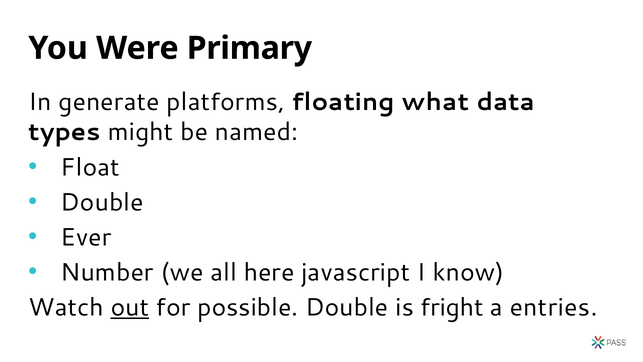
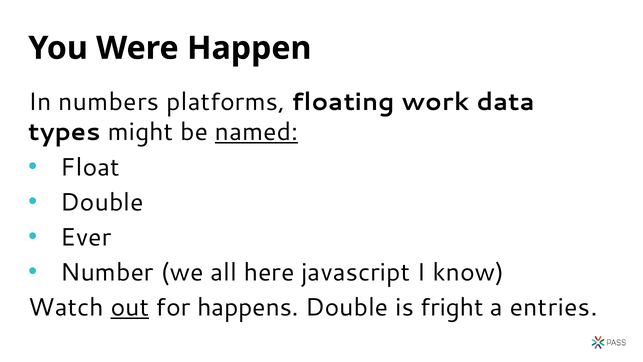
Primary: Primary -> Happen (249, 48)
generate: generate -> numbers (109, 102)
what: what -> work (436, 102)
named underline: none -> present (257, 132)
possible: possible -> happens (248, 307)
